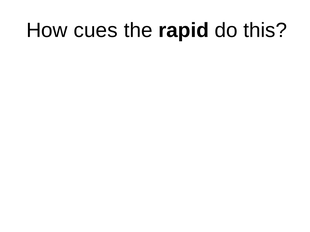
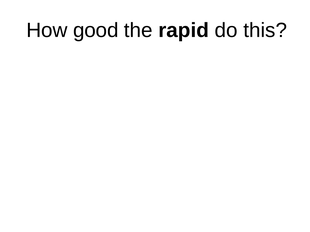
cues: cues -> good (96, 30)
